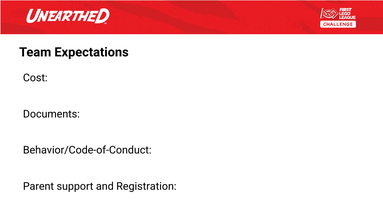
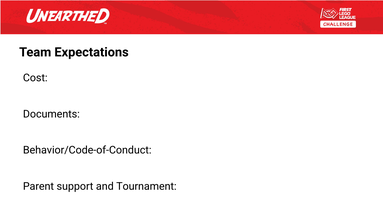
Registration: Registration -> Tournament (146, 187)
